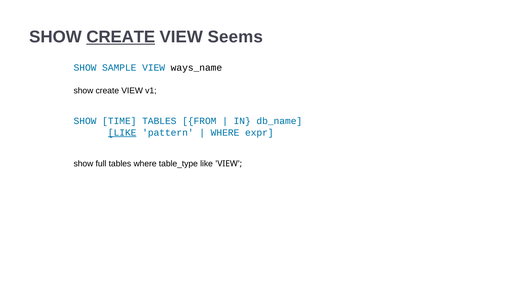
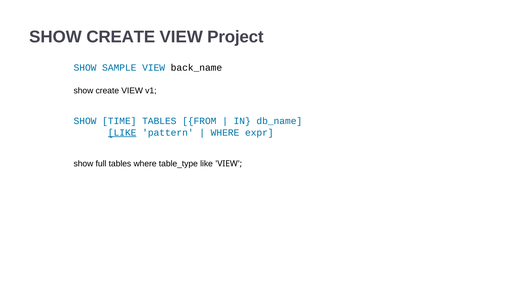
CREATE underline: present -> none (121, 37)
Seems: Seems -> Project (235, 37)
ways_name: ways_name -> back_name (196, 68)
